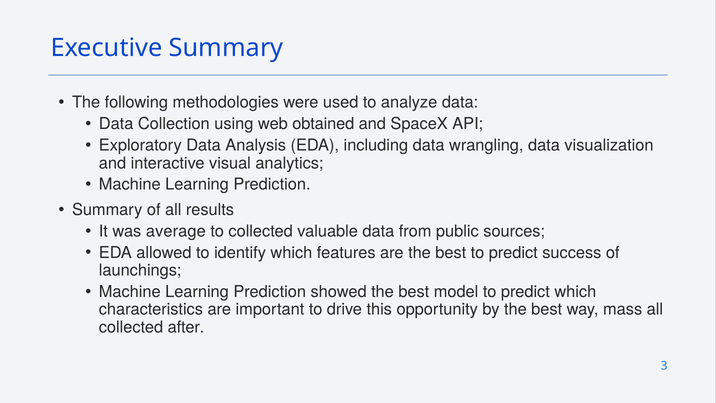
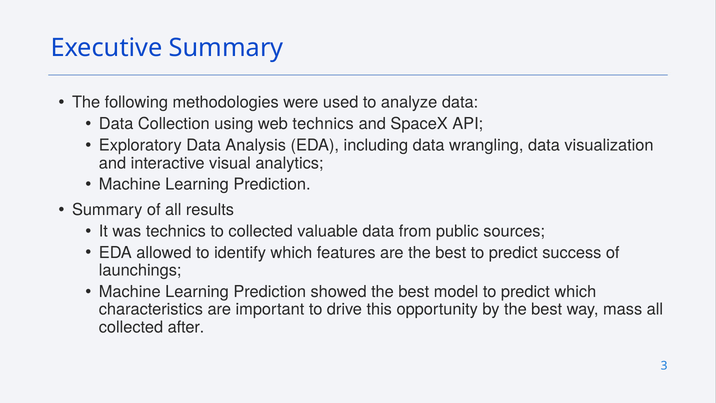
web obtained: obtained -> technics (323, 124)
was average: average -> technics (176, 231)
